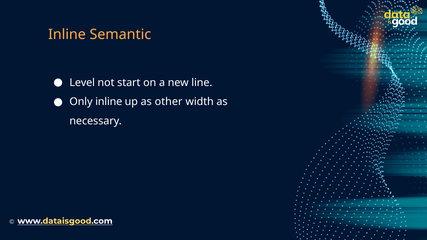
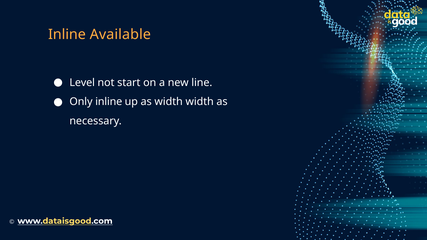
Semantic: Semantic -> Available (120, 35)
as other: other -> width (169, 102)
